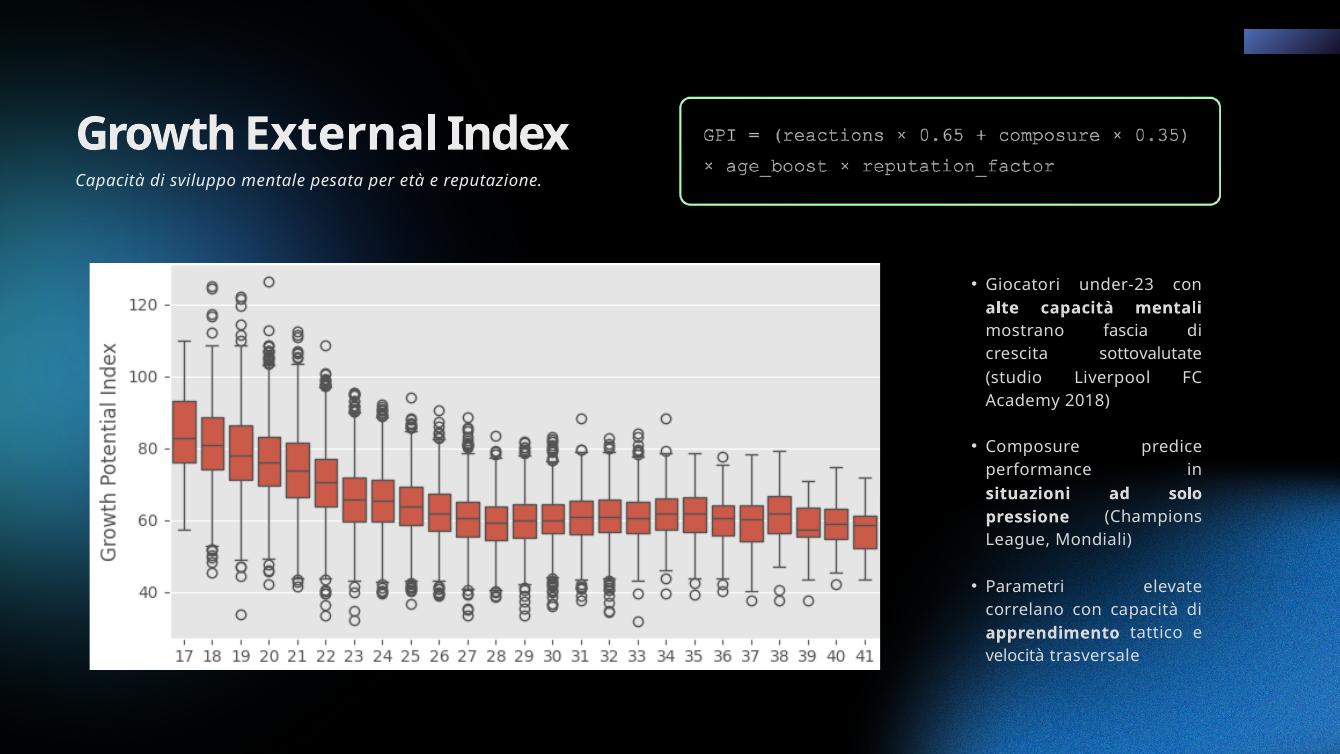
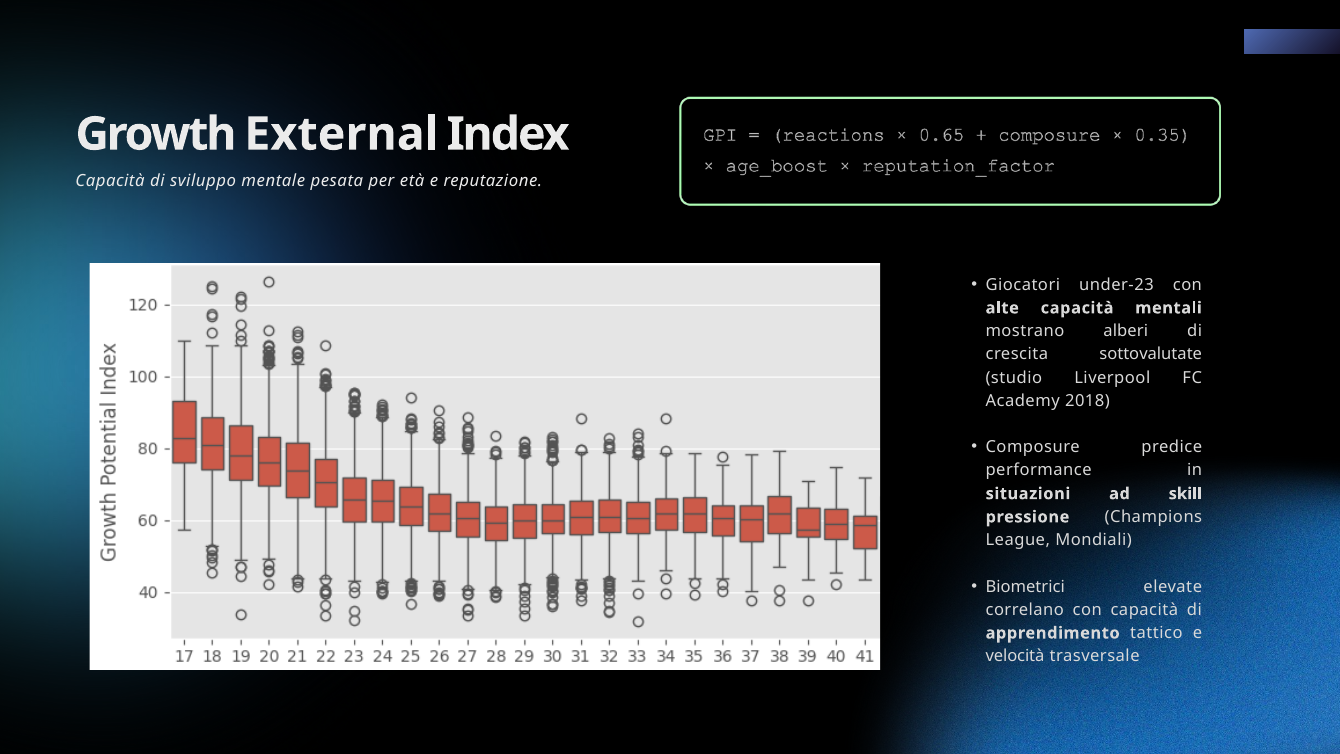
fascia: fascia -> alberi (1126, 331)
solo: solo -> skill (1185, 494)
Parametri: Parametri -> Biometrici (1025, 586)
